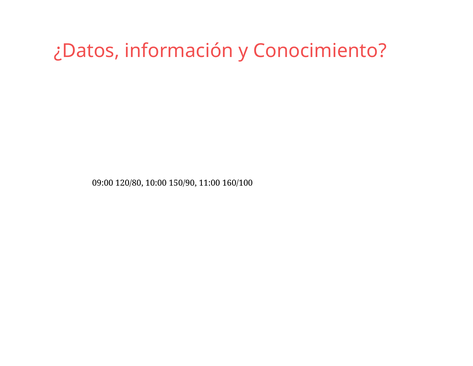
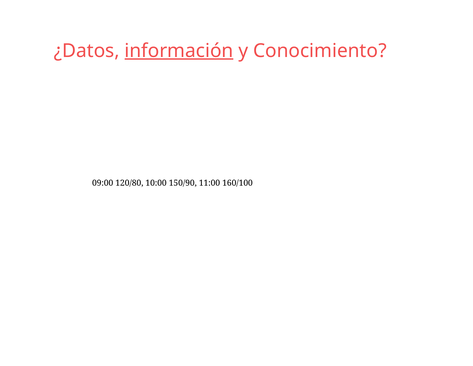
información underline: none -> present (179, 51)
